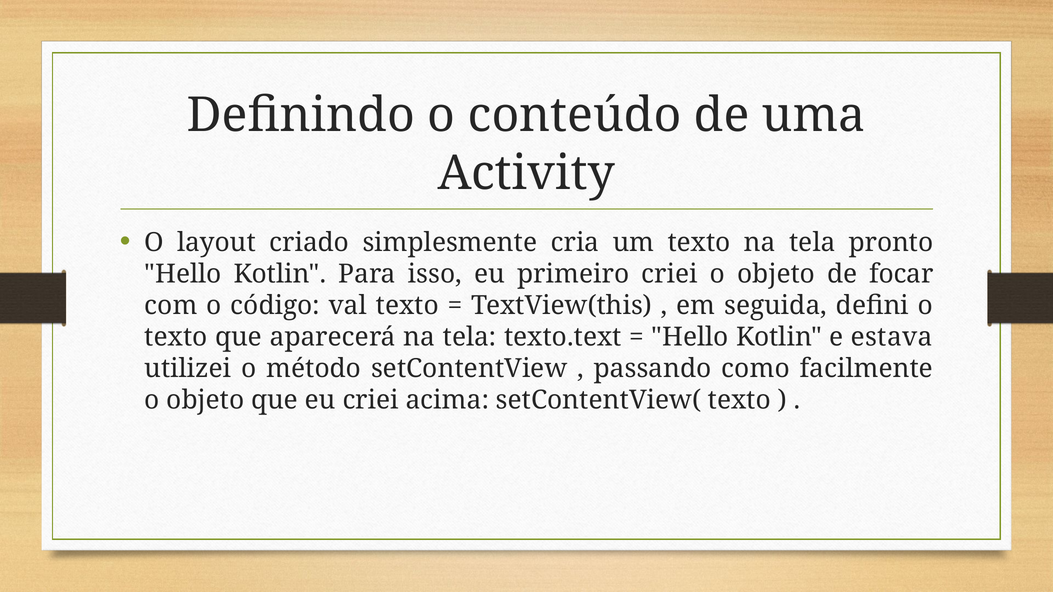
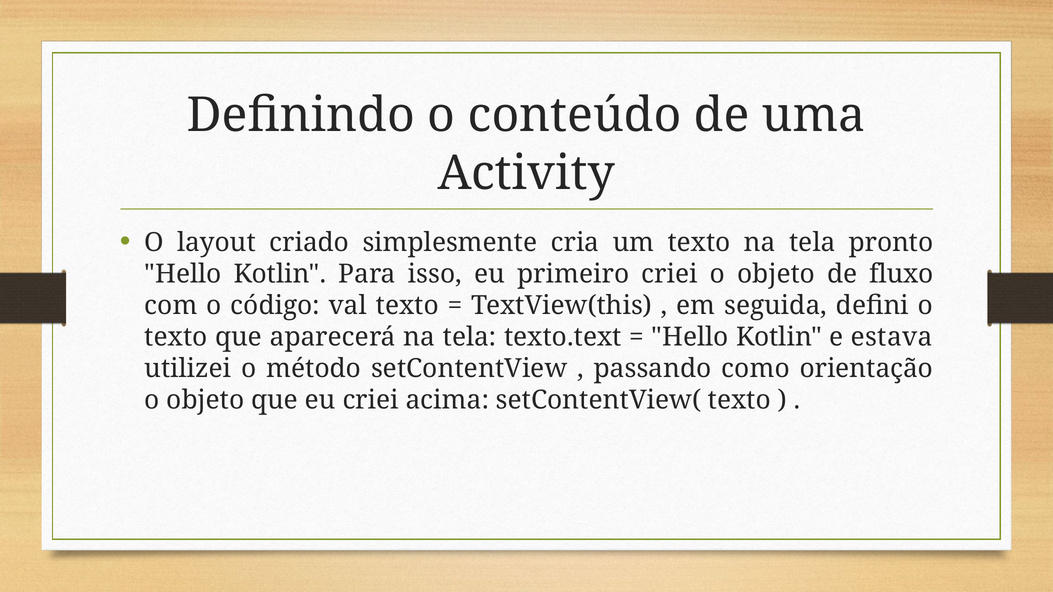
focar: focar -> fluxo (901, 274)
facilmente: facilmente -> orientação (866, 369)
